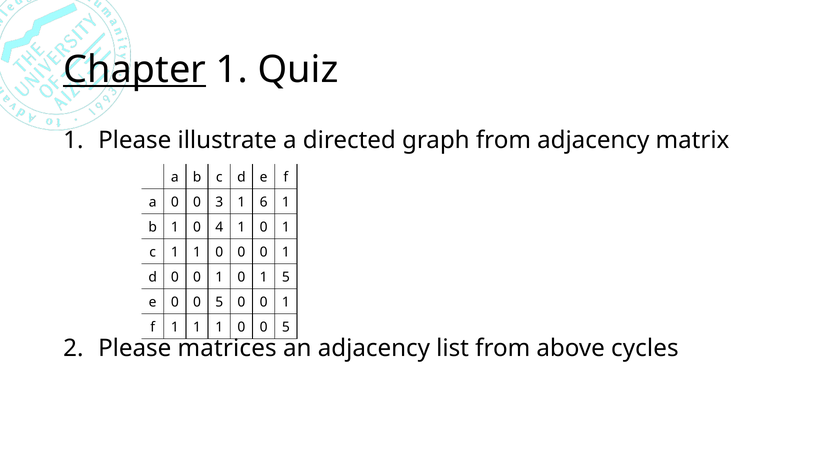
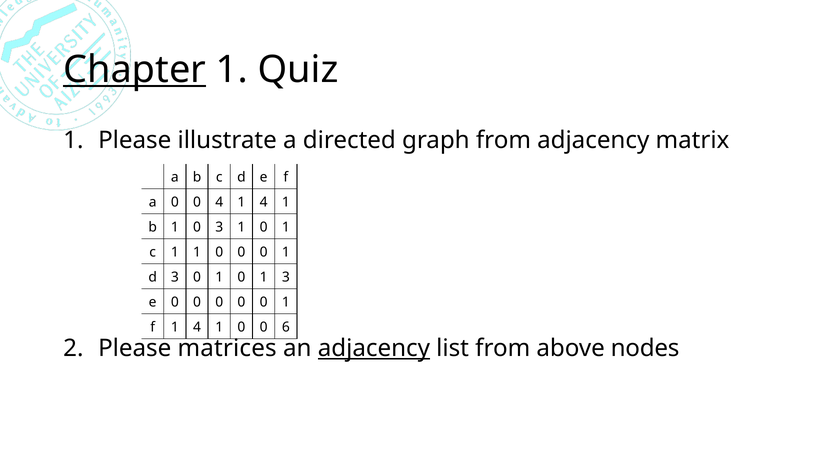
0 3: 3 -> 4 (219, 202)
6: 6 -> 4 (264, 202)
0 4: 4 -> 3 (219, 227)
d 0: 0 -> 3 (175, 277)
1 5: 5 -> 3 (286, 277)
e 0 0 5: 5 -> 0 (219, 302)
f 1 1: 1 -> 4 (197, 327)
1 0 0 5: 5 -> 6 (286, 327)
adjacency underline: none -> present (374, 349)
cycles: cycles -> nodes (645, 349)
